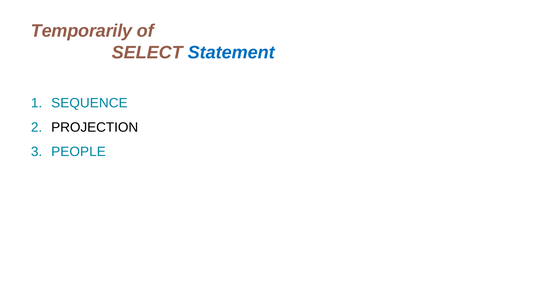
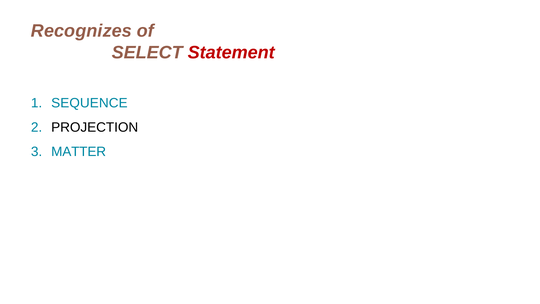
Temporarily: Temporarily -> Recognizes (81, 31)
Statement colour: blue -> red (231, 53)
PEOPLE: PEOPLE -> MATTER (79, 152)
